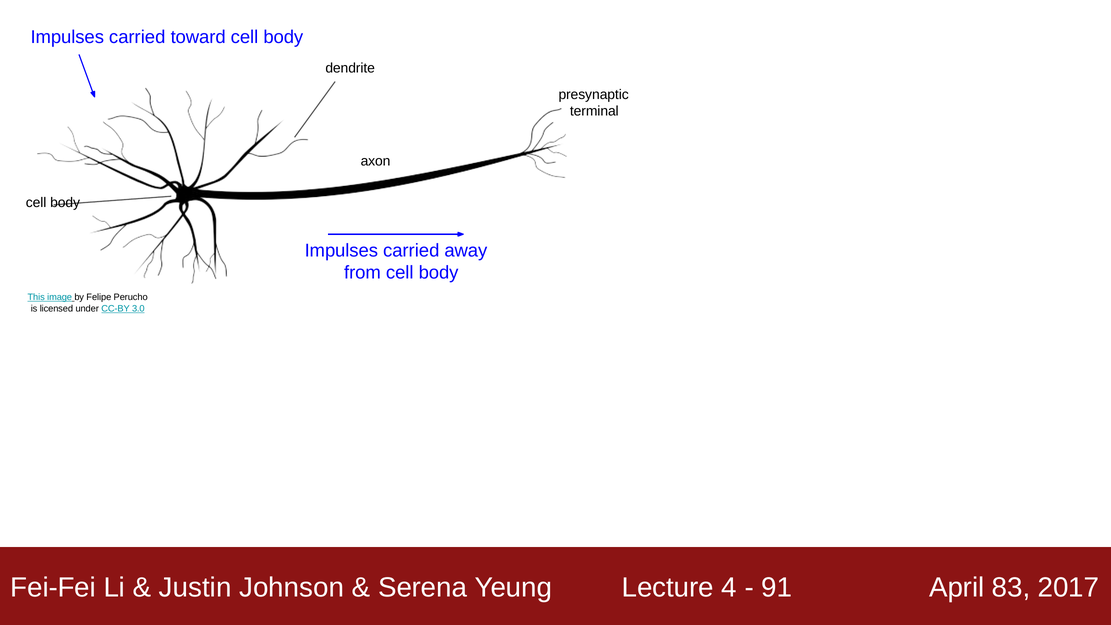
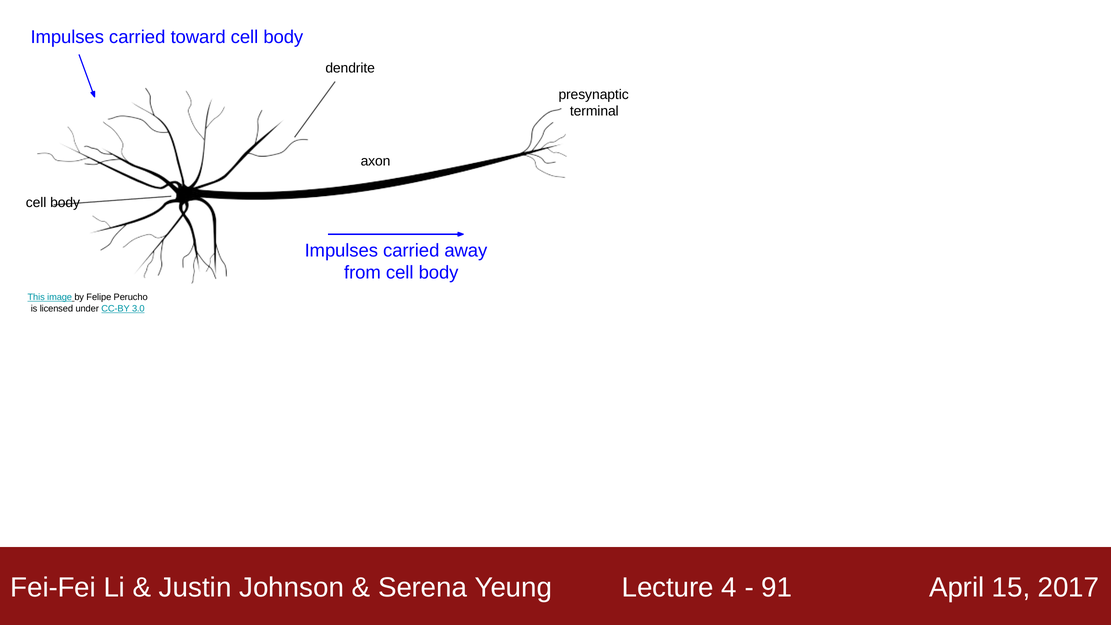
83: 83 -> 15 (1011, 588)
